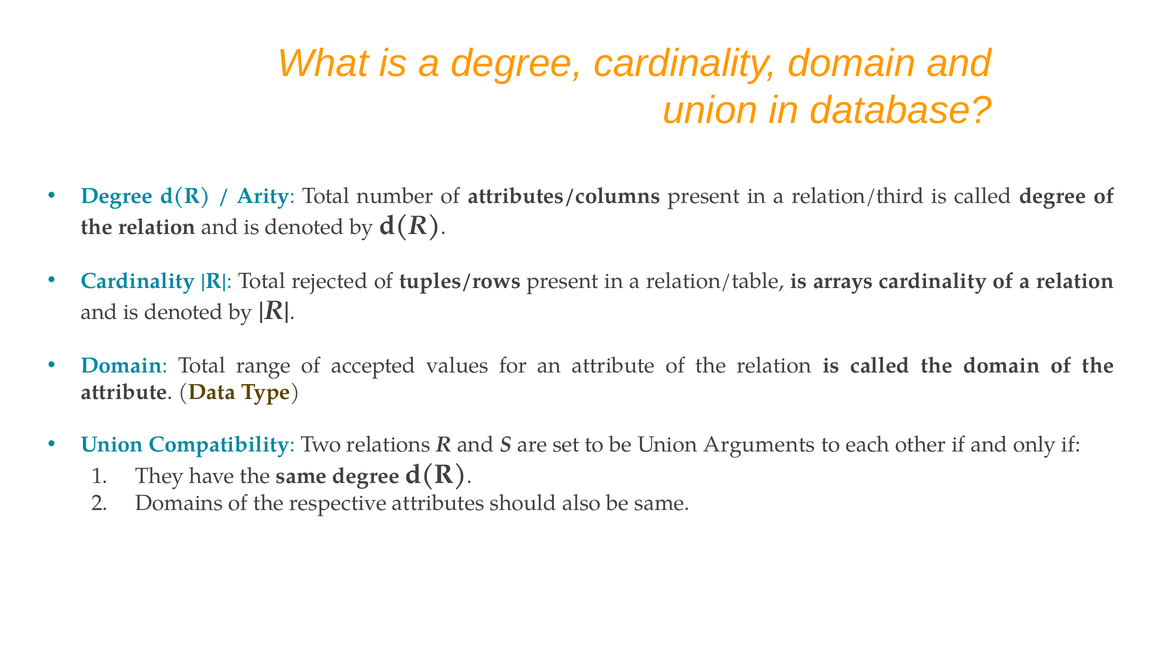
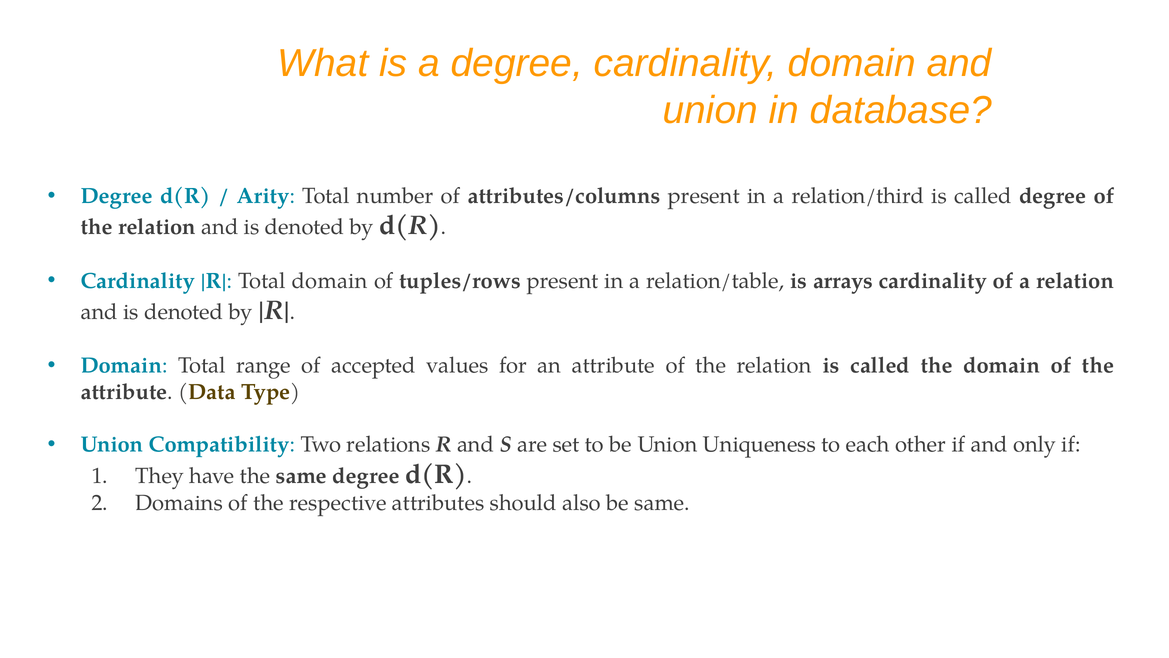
Total rejected: rejected -> domain (330, 281)
Arguments: Arguments -> Uniqueness (759, 444)
